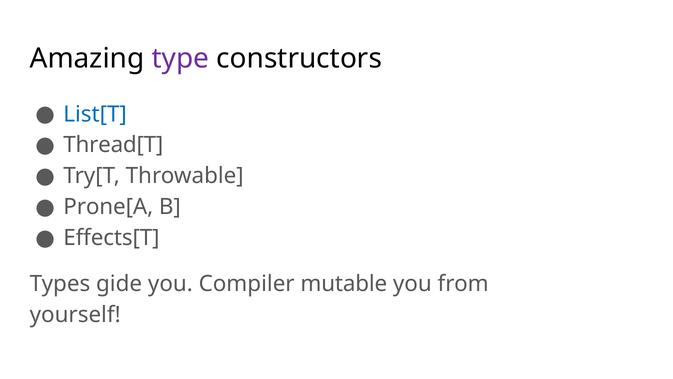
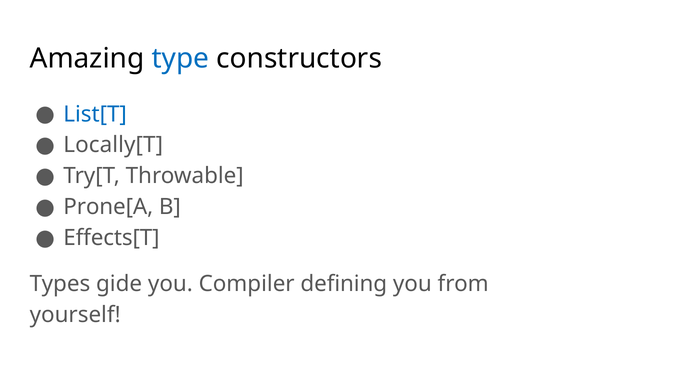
type colour: purple -> blue (180, 58)
Thread[T: Thread[T -> Locally[T (113, 145)
mutable: mutable -> defining (344, 284)
